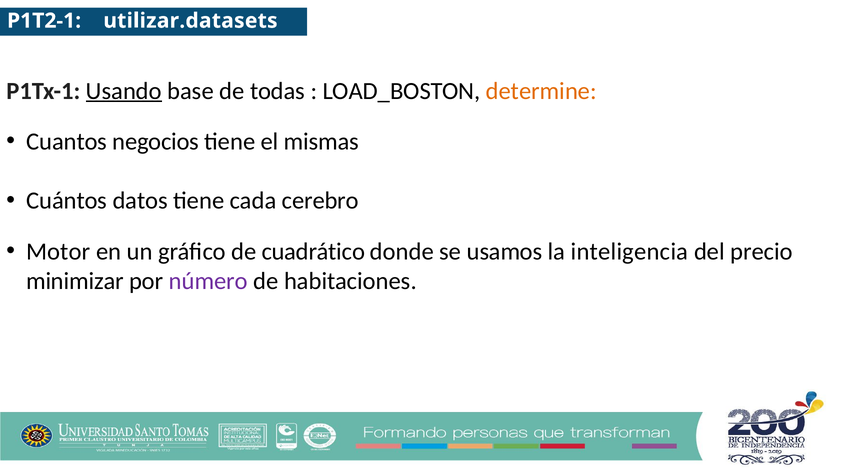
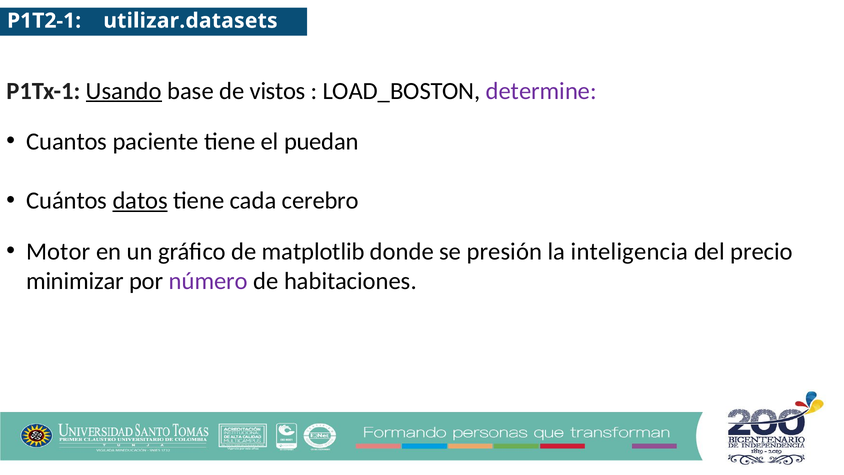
todas: todas -> vistos (278, 91)
determine colour: orange -> purple (541, 91)
negocios: negocios -> paciente (156, 142)
mismas: mismas -> puedan (321, 142)
datos underline: none -> present (140, 201)
cuadrático: cuadrático -> matplotlib (313, 251)
usamos: usamos -> presión (504, 251)
